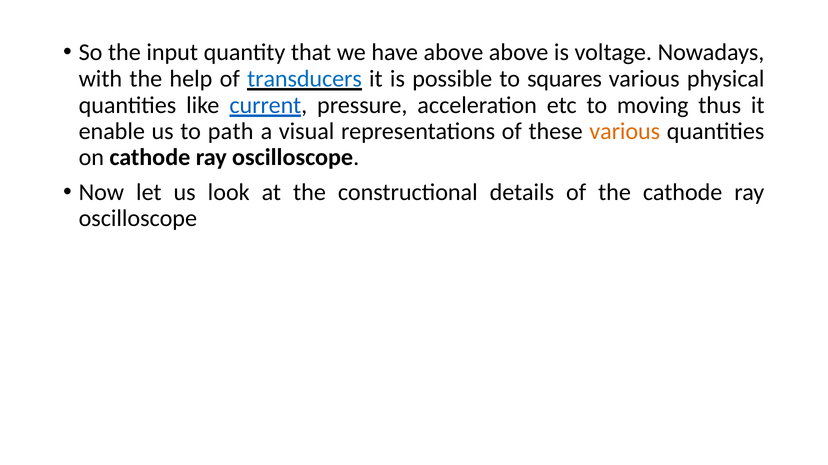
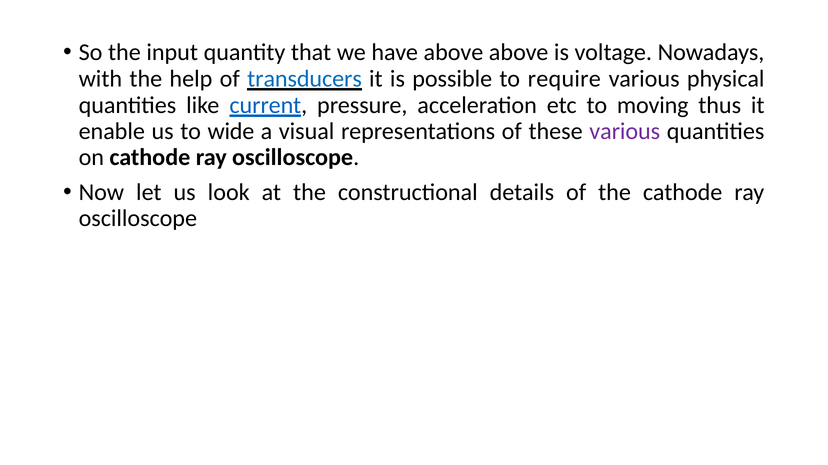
squares: squares -> require (564, 79)
path: path -> wide (231, 132)
various colour: orange -> purple (625, 132)
